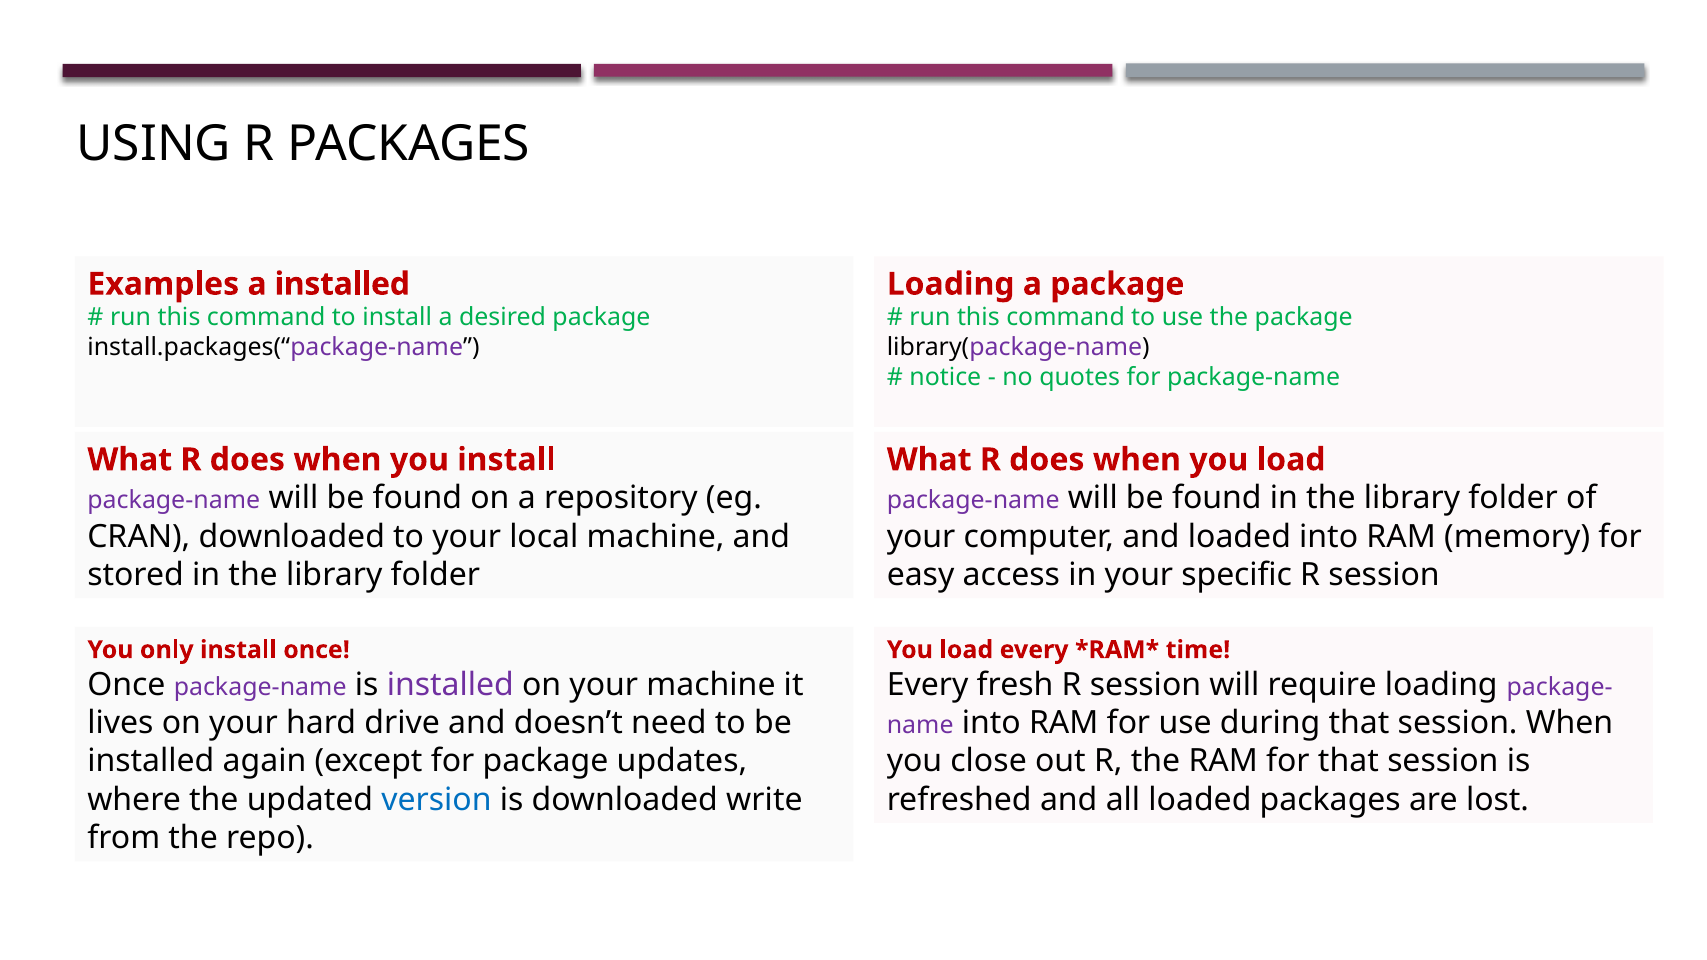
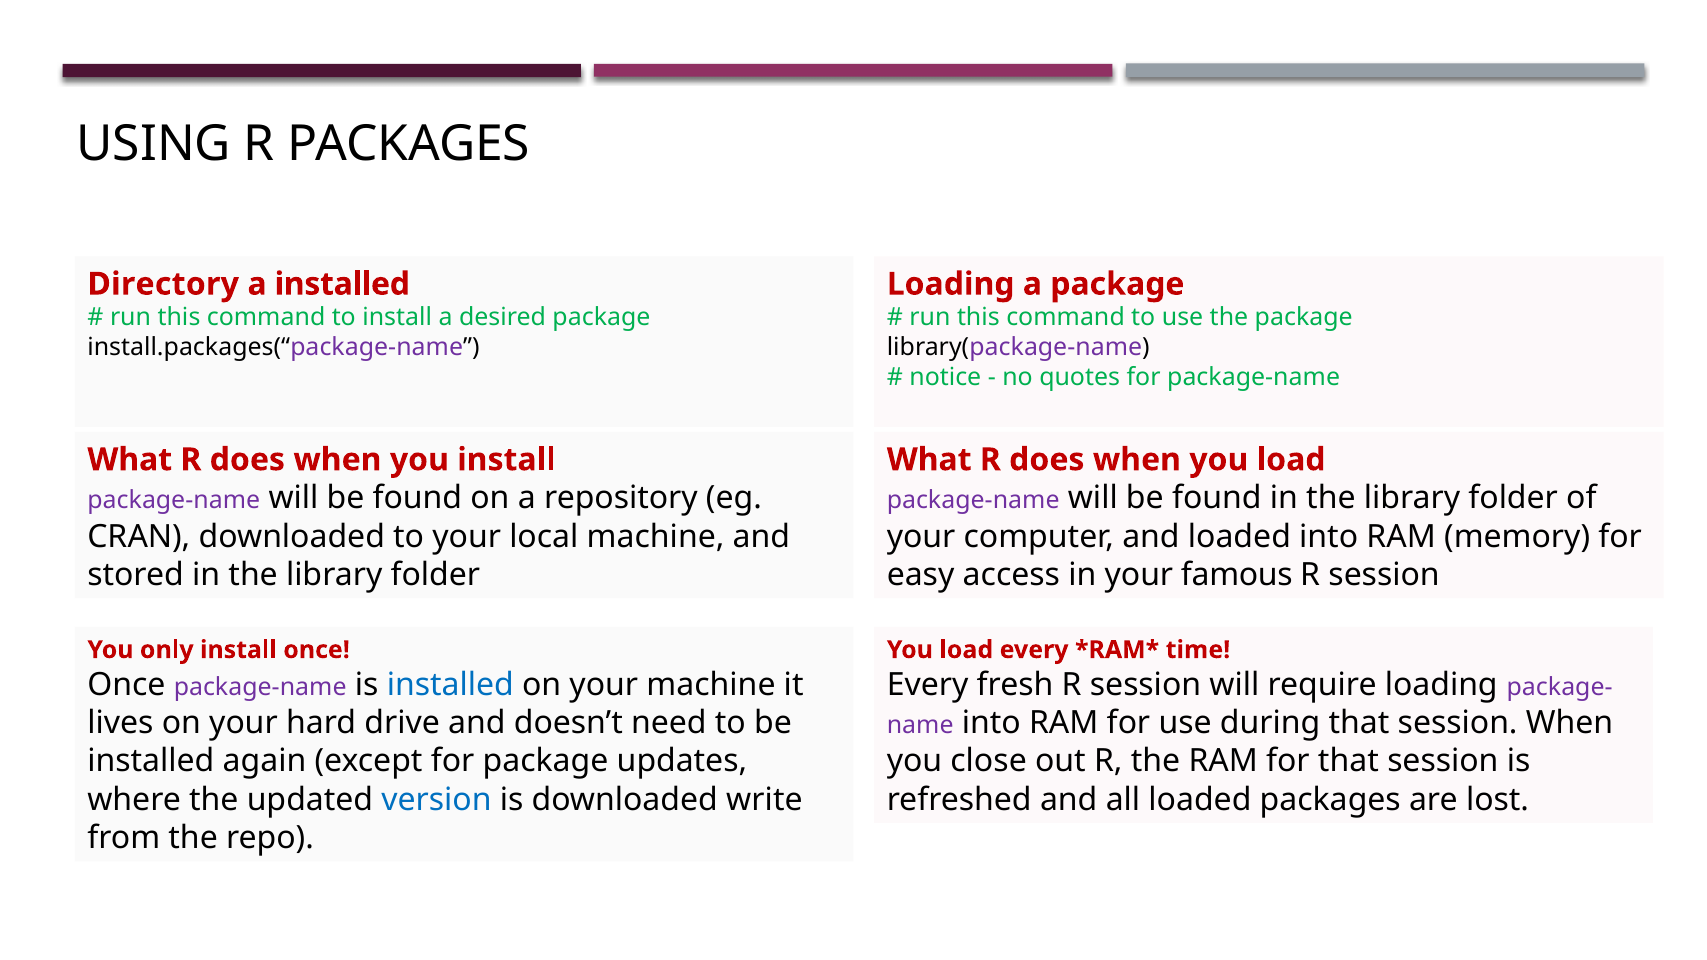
Examples: Examples -> Directory (163, 284)
specific: specific -> famous (1237, 575)
installed colour: purple -> blue (450, 685)
